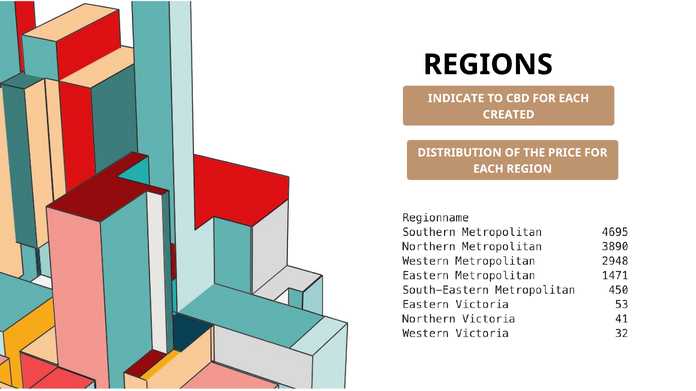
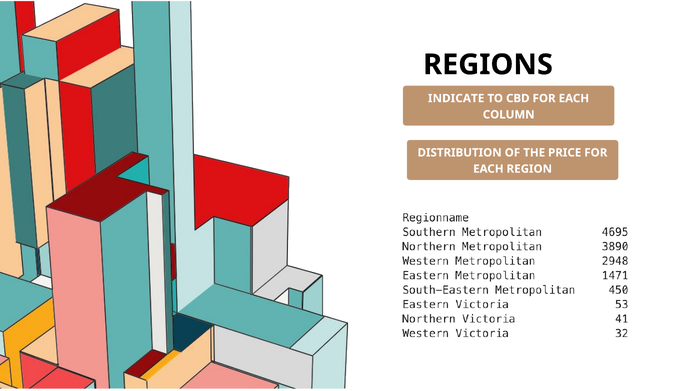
CREATED: CREATED -> COLUMN (509, 115)
